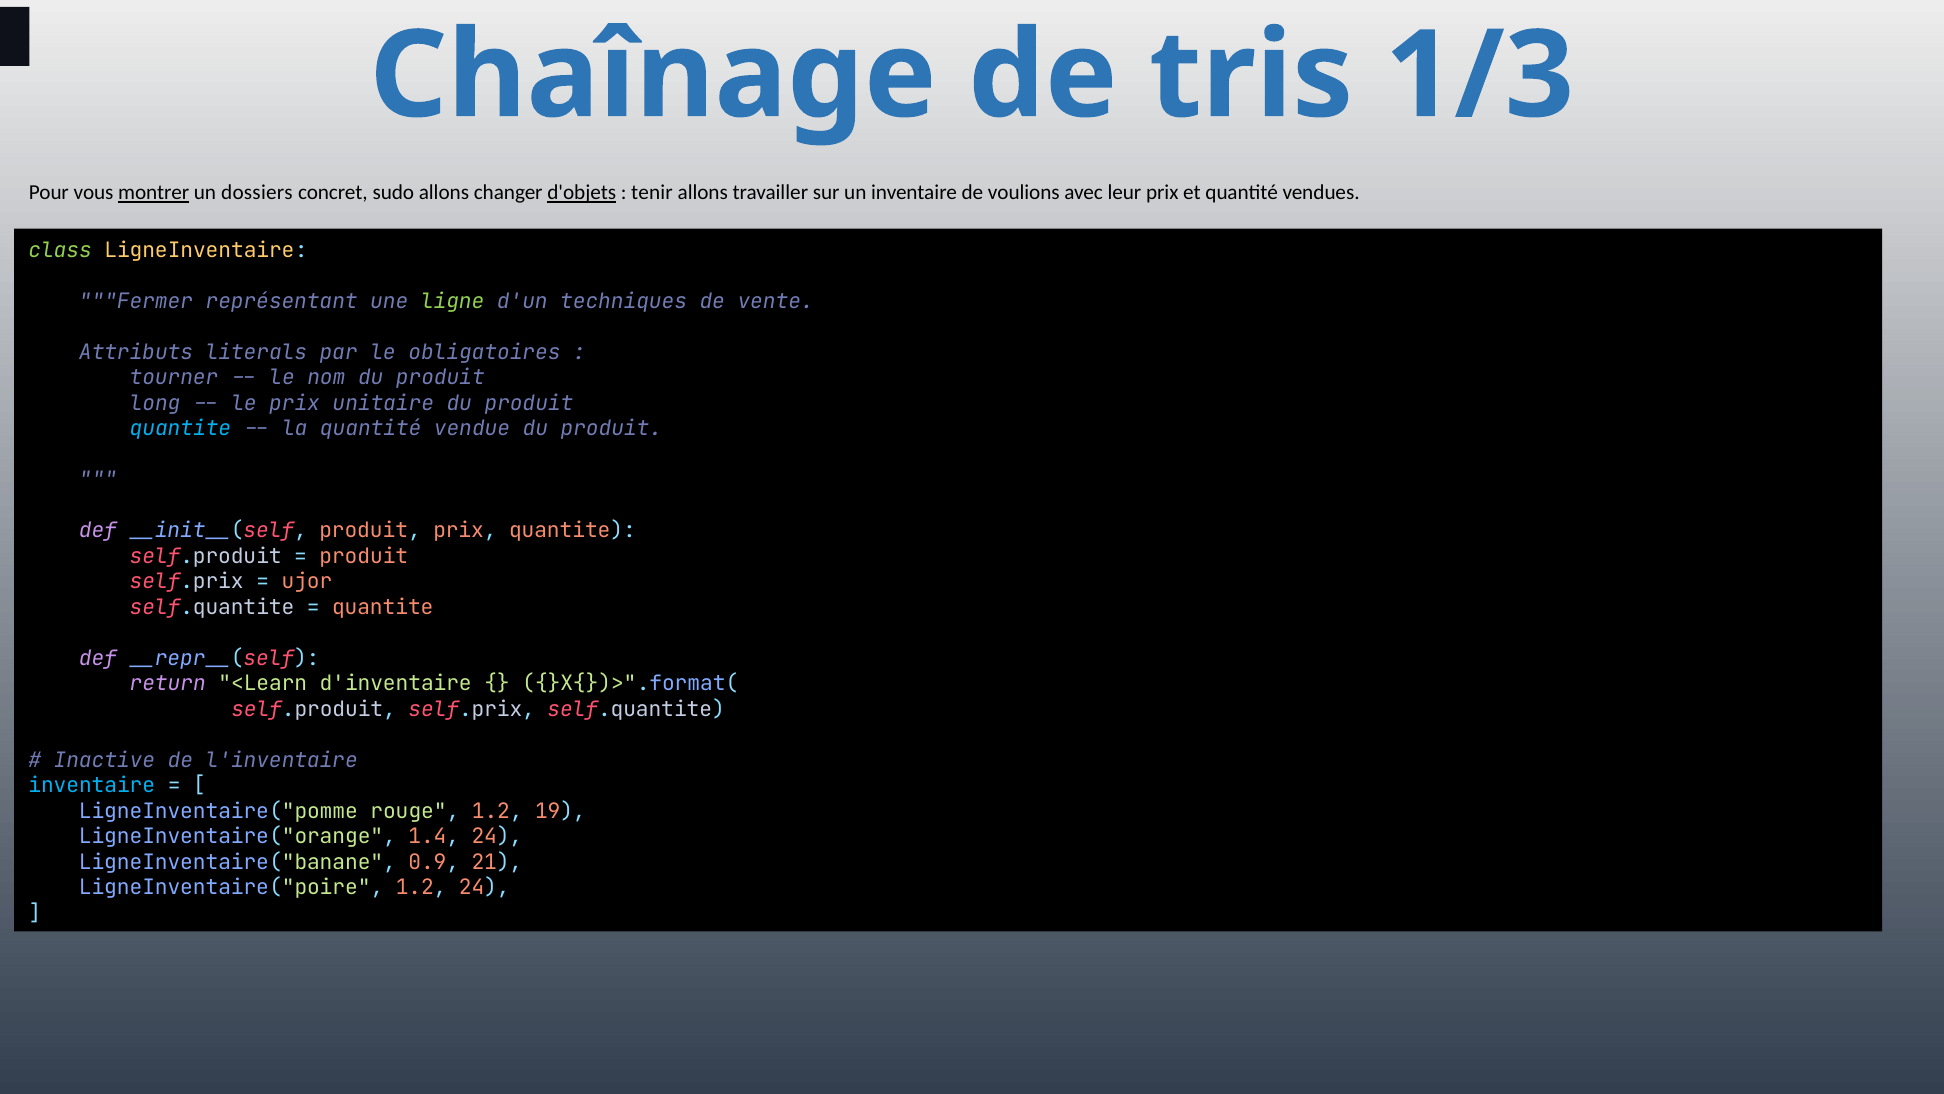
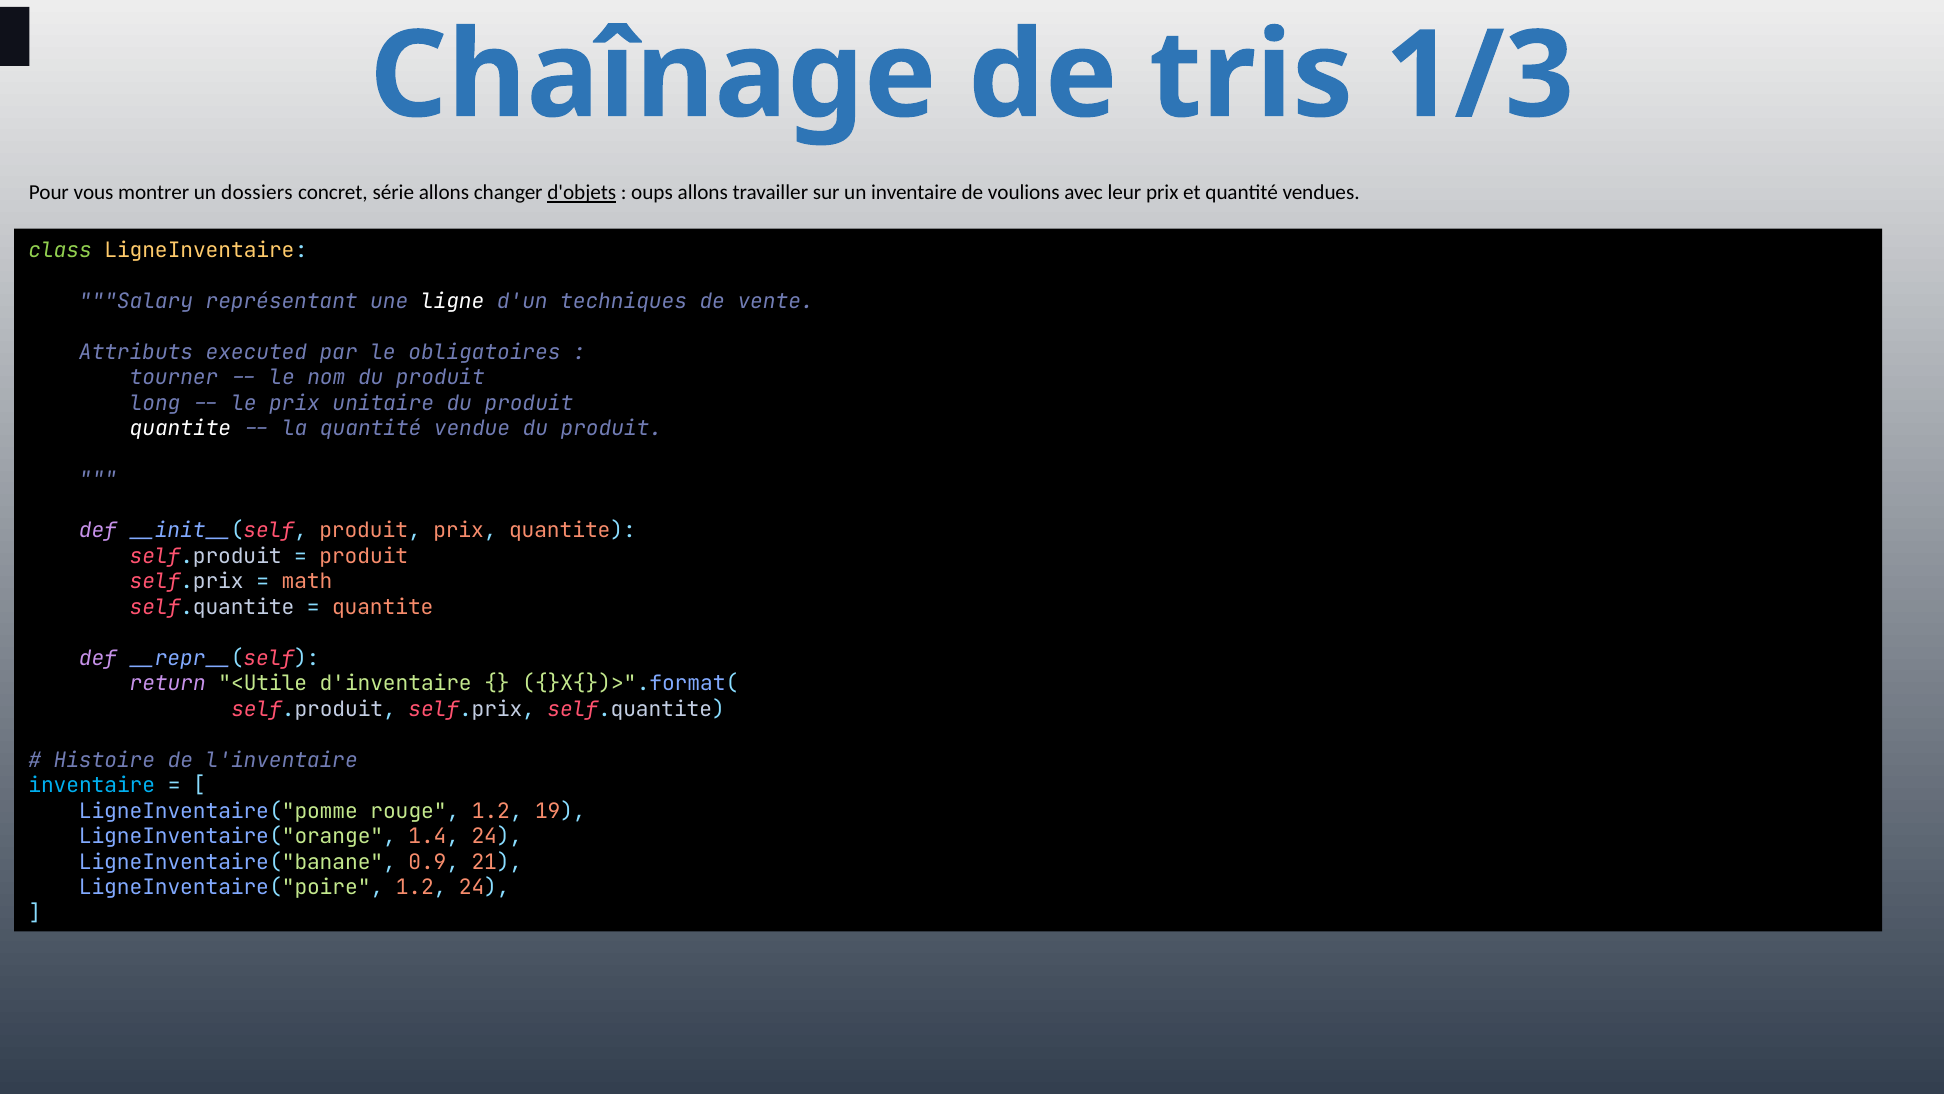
montrer underline: present -> none (154, 193)
sudo: sudo -> série (393, 193)
tenir: tenir -> oups (652, 193)
Fermer: Fermer -> Salary (136, 301)
ligne colour: light green -> white (453, 301)
literals: literals -> executed (256, 352)
quantite colour: light blue -> white (180, 428)
ujor: ujor -> math (307, 581)
<Learn: <Learn -> <Utile (263, 683)
Inactive: Inactive -> Histoire (104, 760)
